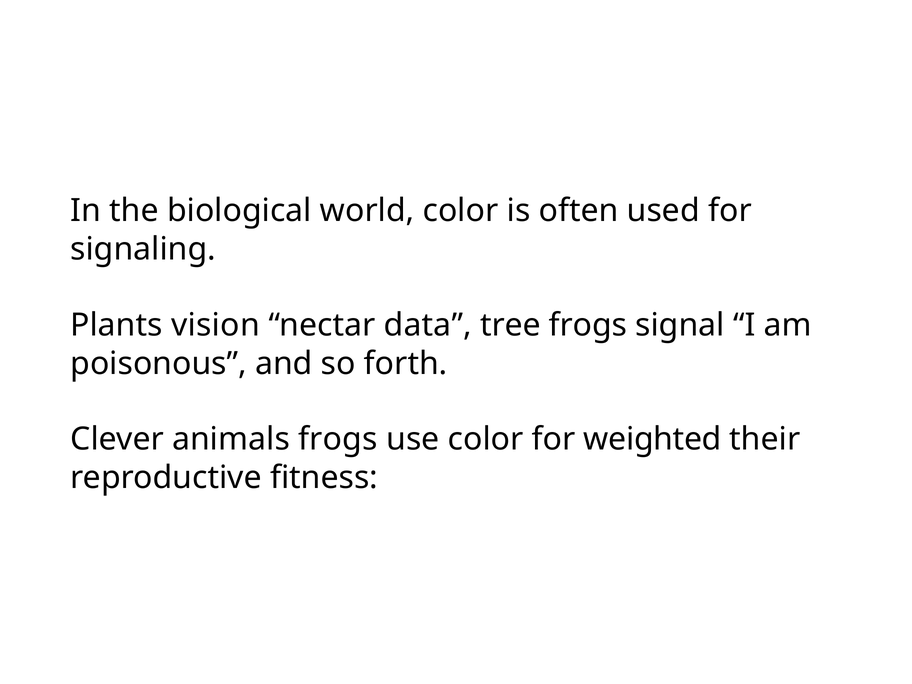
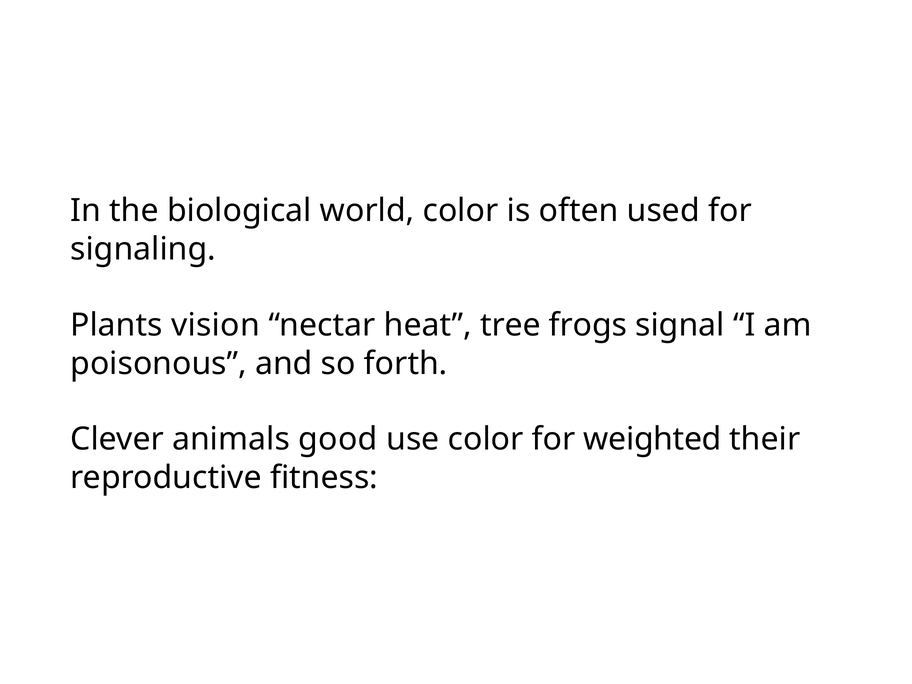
data: data -> heat (428, 325)
animals frogs: frogs -> good (338, 439)
